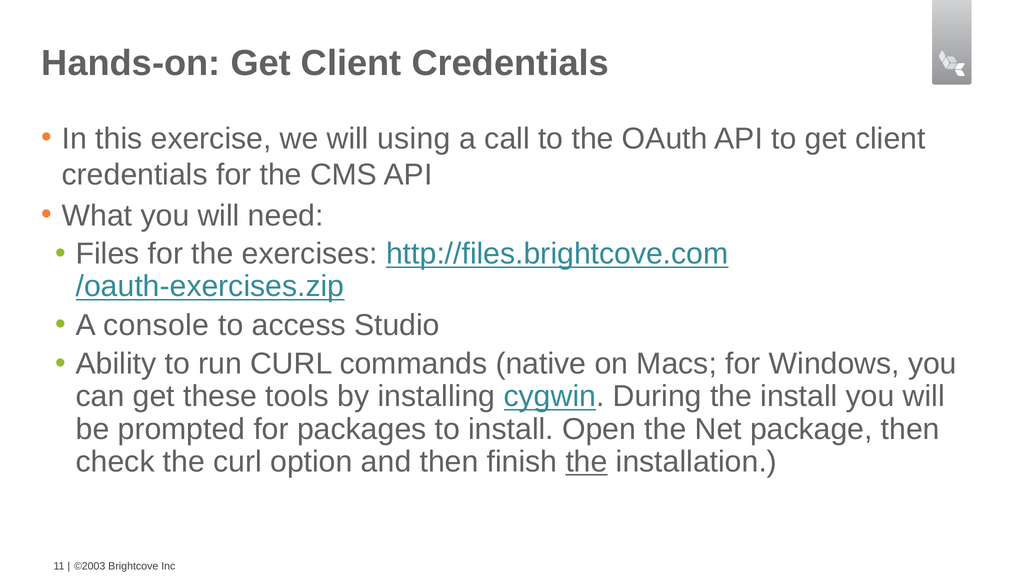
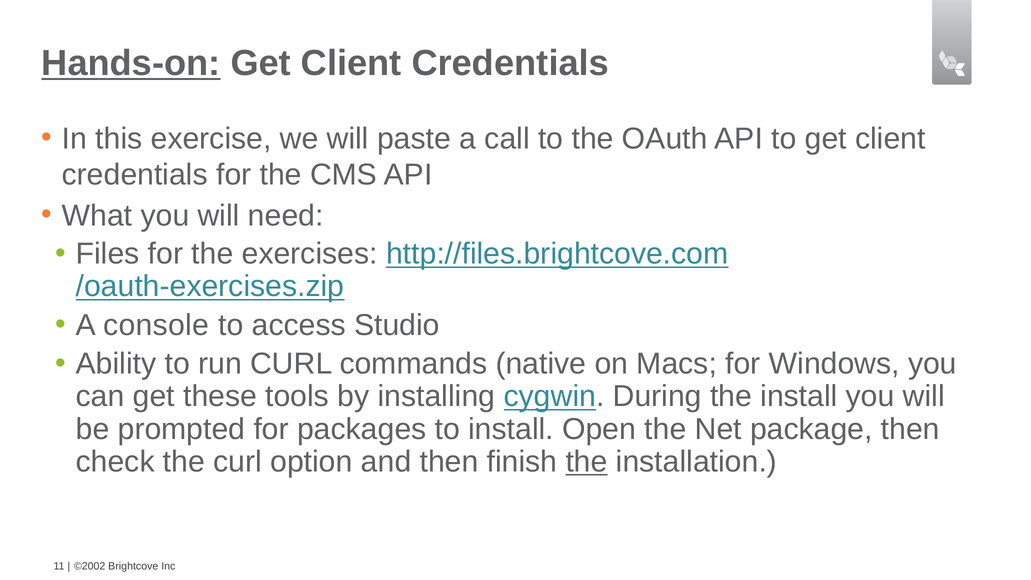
Hands-on underline: none -> present (131, 63)
using: using -> paste (414, 139)
©2003: ©2003 -> ©2002 (90, 566)
